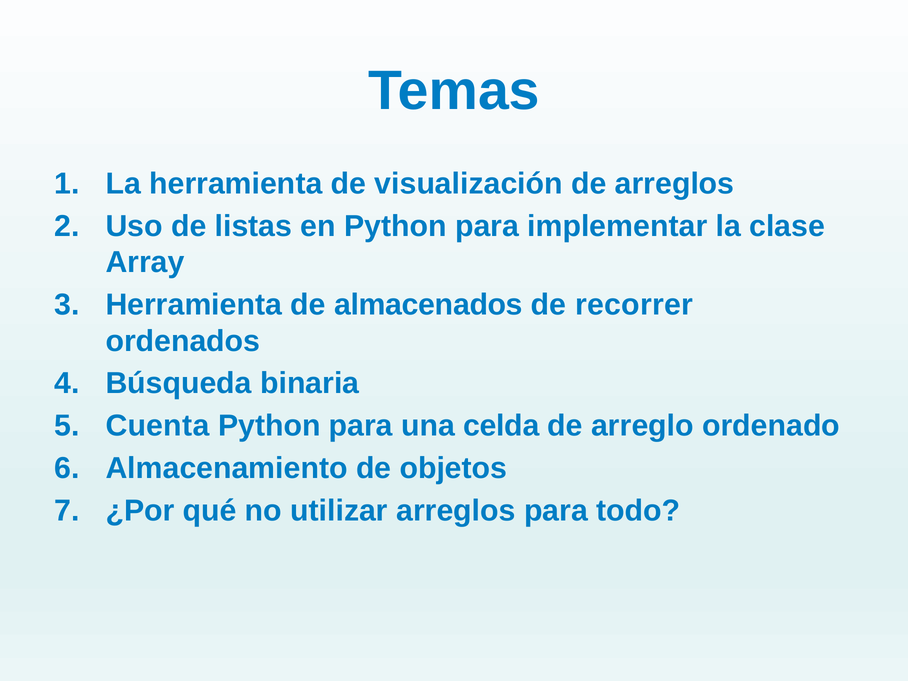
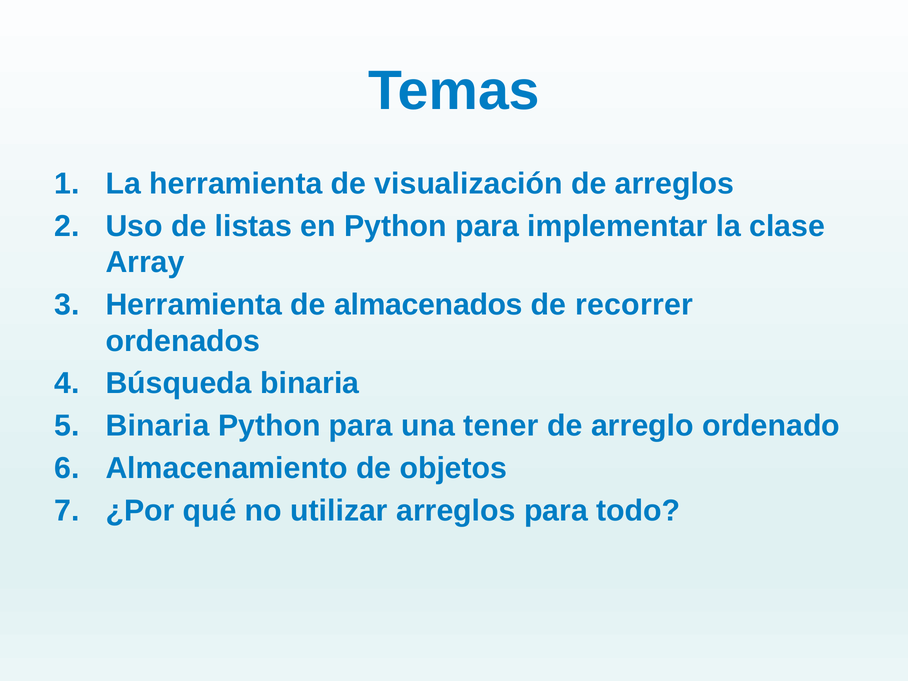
Cuenta: Cuenta -> Binaria (157, 426)
celda: celda -> tener (501, 426)
